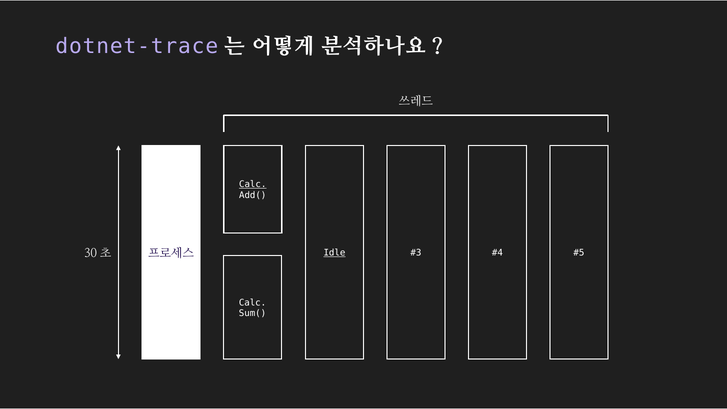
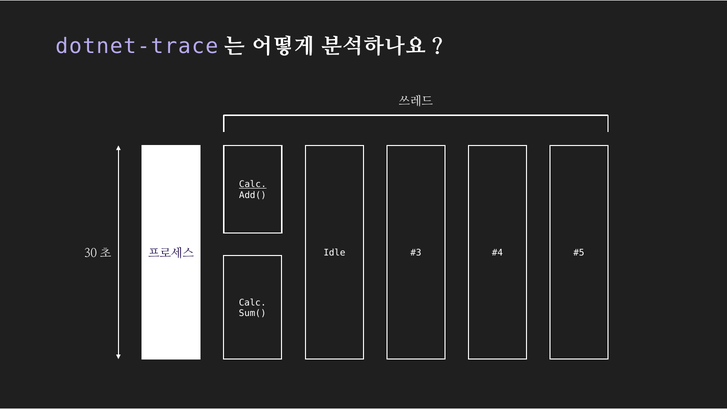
Idle underline: present -> none (334, 253)
